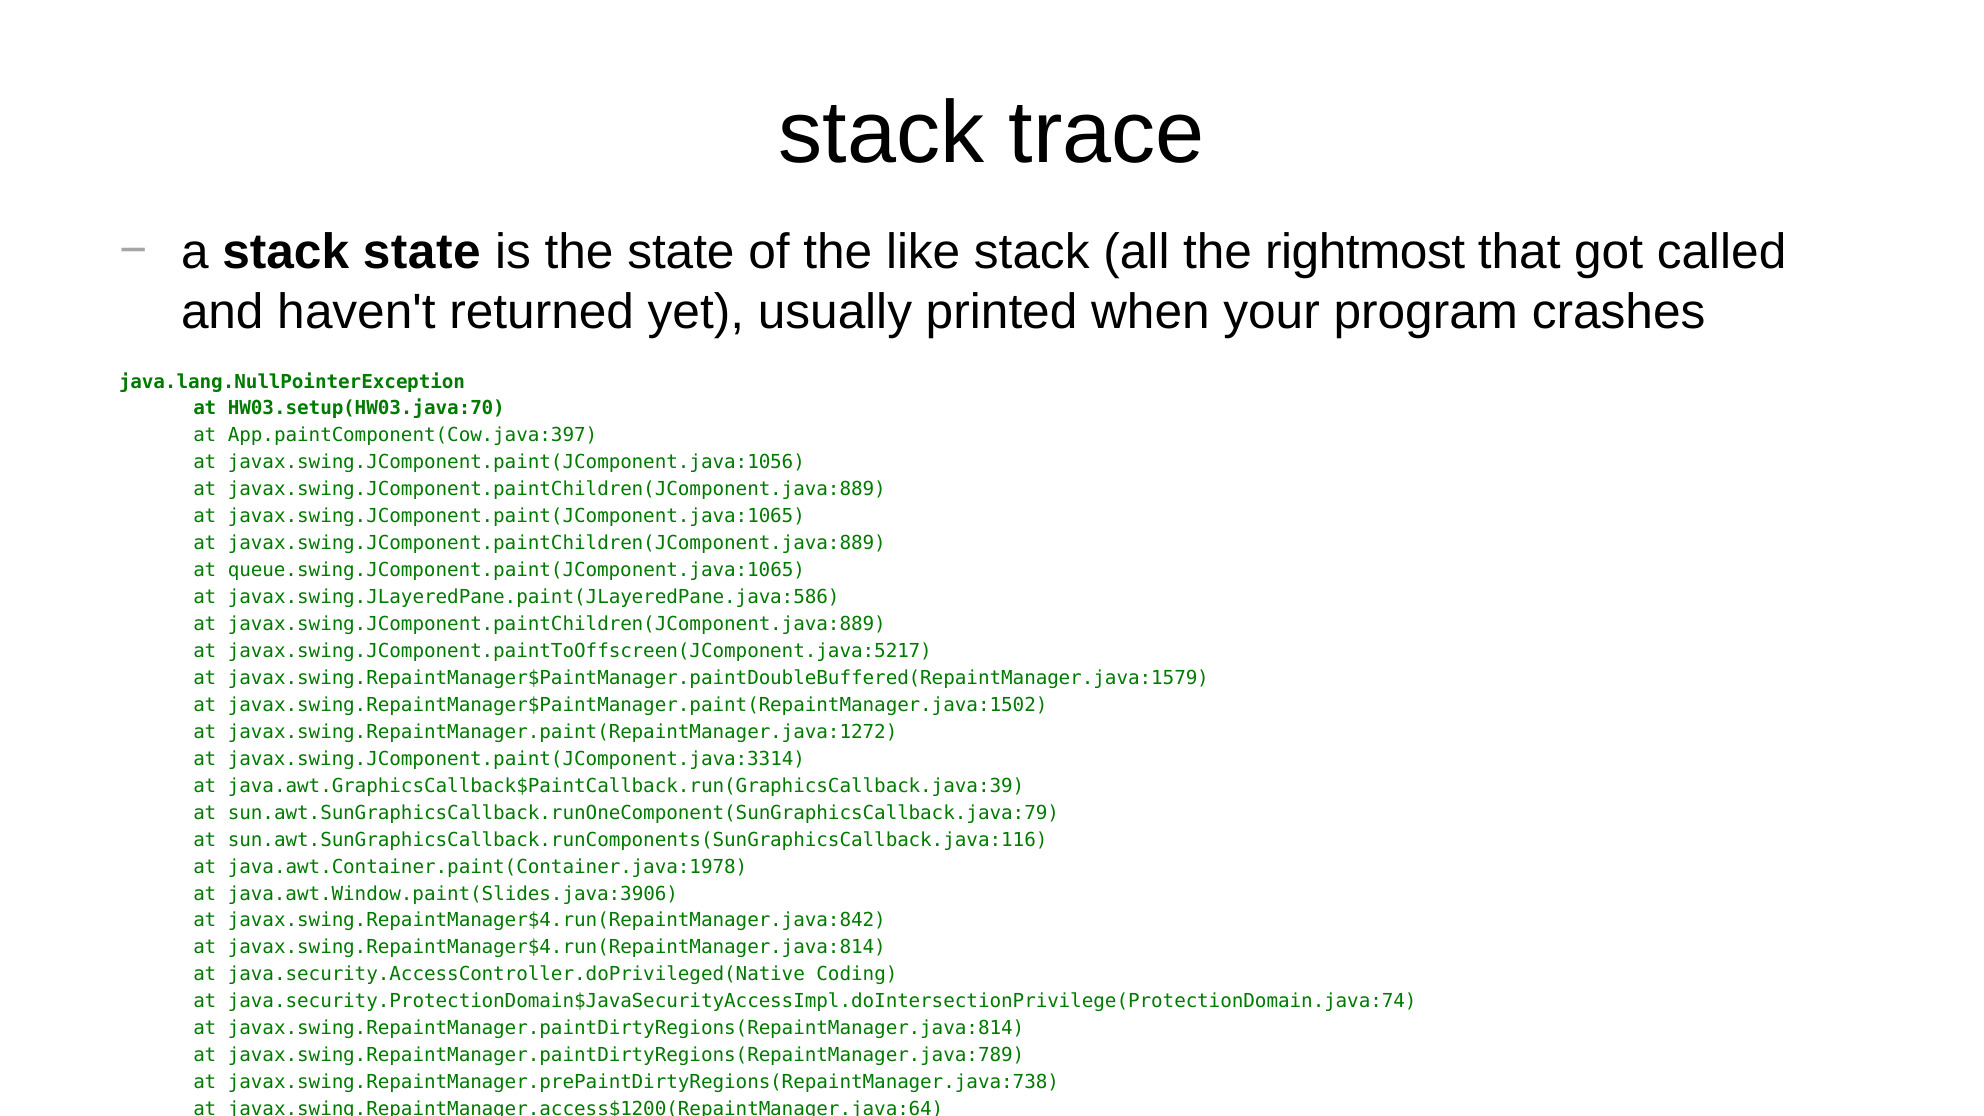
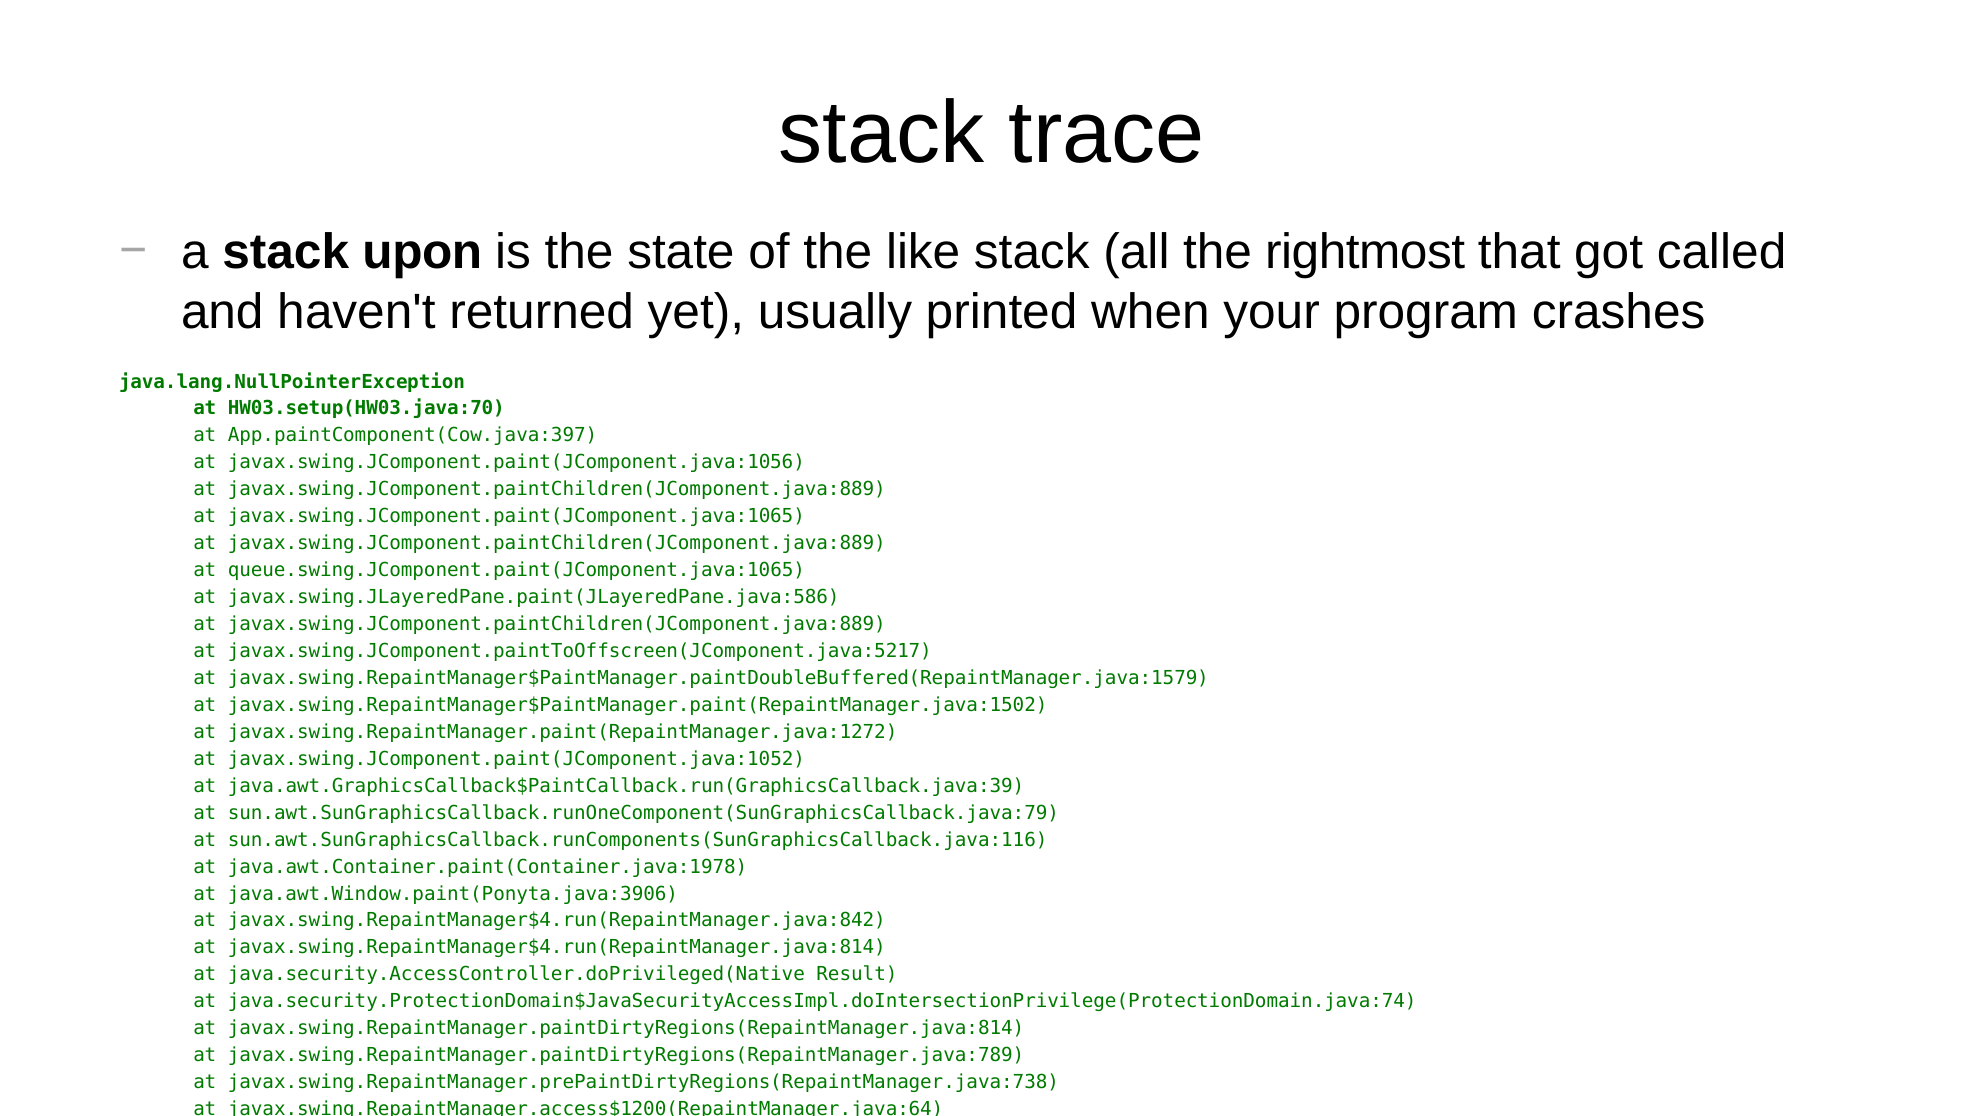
stack state: state -> upon (422, 252)
javax.swing.JComponent.paint(JComponent.java:3314: javax.swing.JComponent.paint(JComponent.java:3314 -> javax.swing.JComponent.paint(JComponent.java:1052 (516, 759)
java.awt.Window.paint(Slides.java:3906: java.awt.Window.paint(Slides.java:3906 -> java.awt.Window.paint(Ponyta.java:3906 (453, 894)
Coding: Coding -> Result (857, 975)
